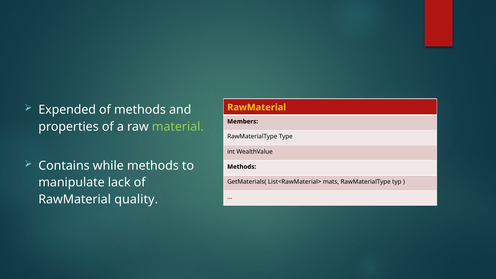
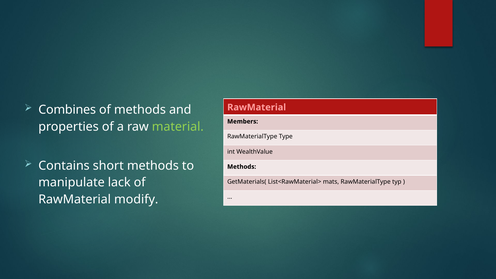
Expended: Expended -> Combines (67, 110)
RawMaterial colour: yellow -> pink (257, 107)
while: while -> short (108, 166)
quality: quality -> modify (136, 199)
